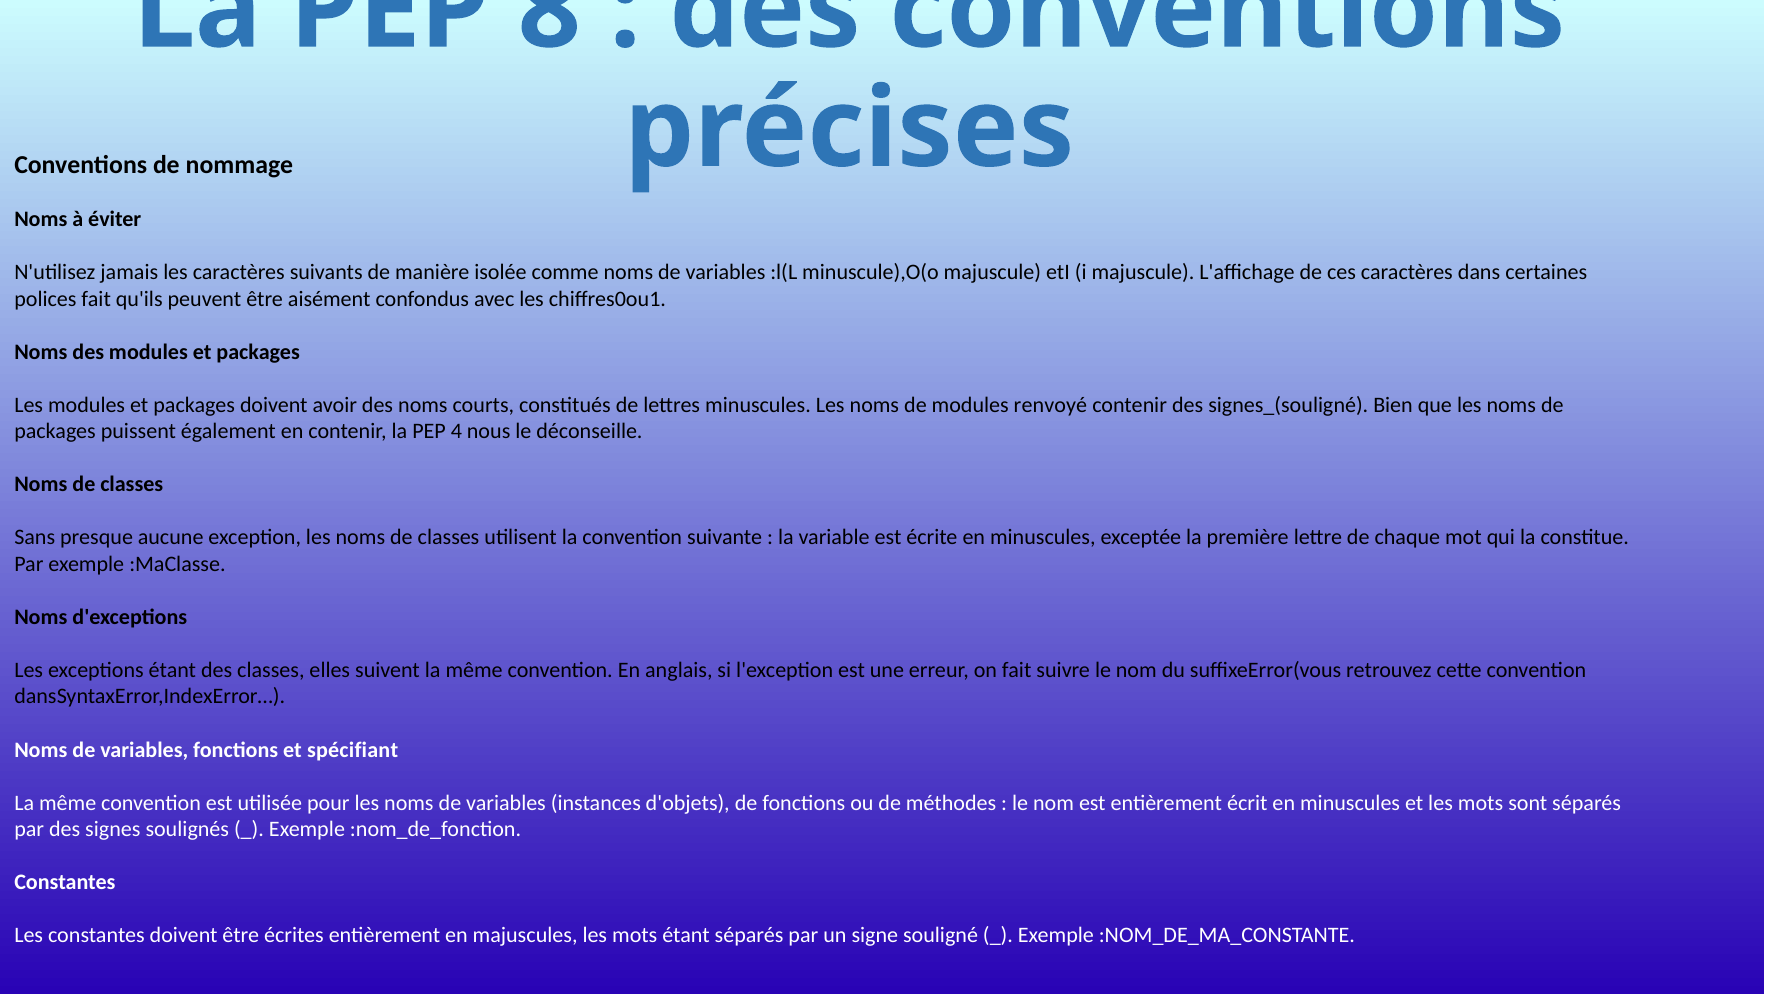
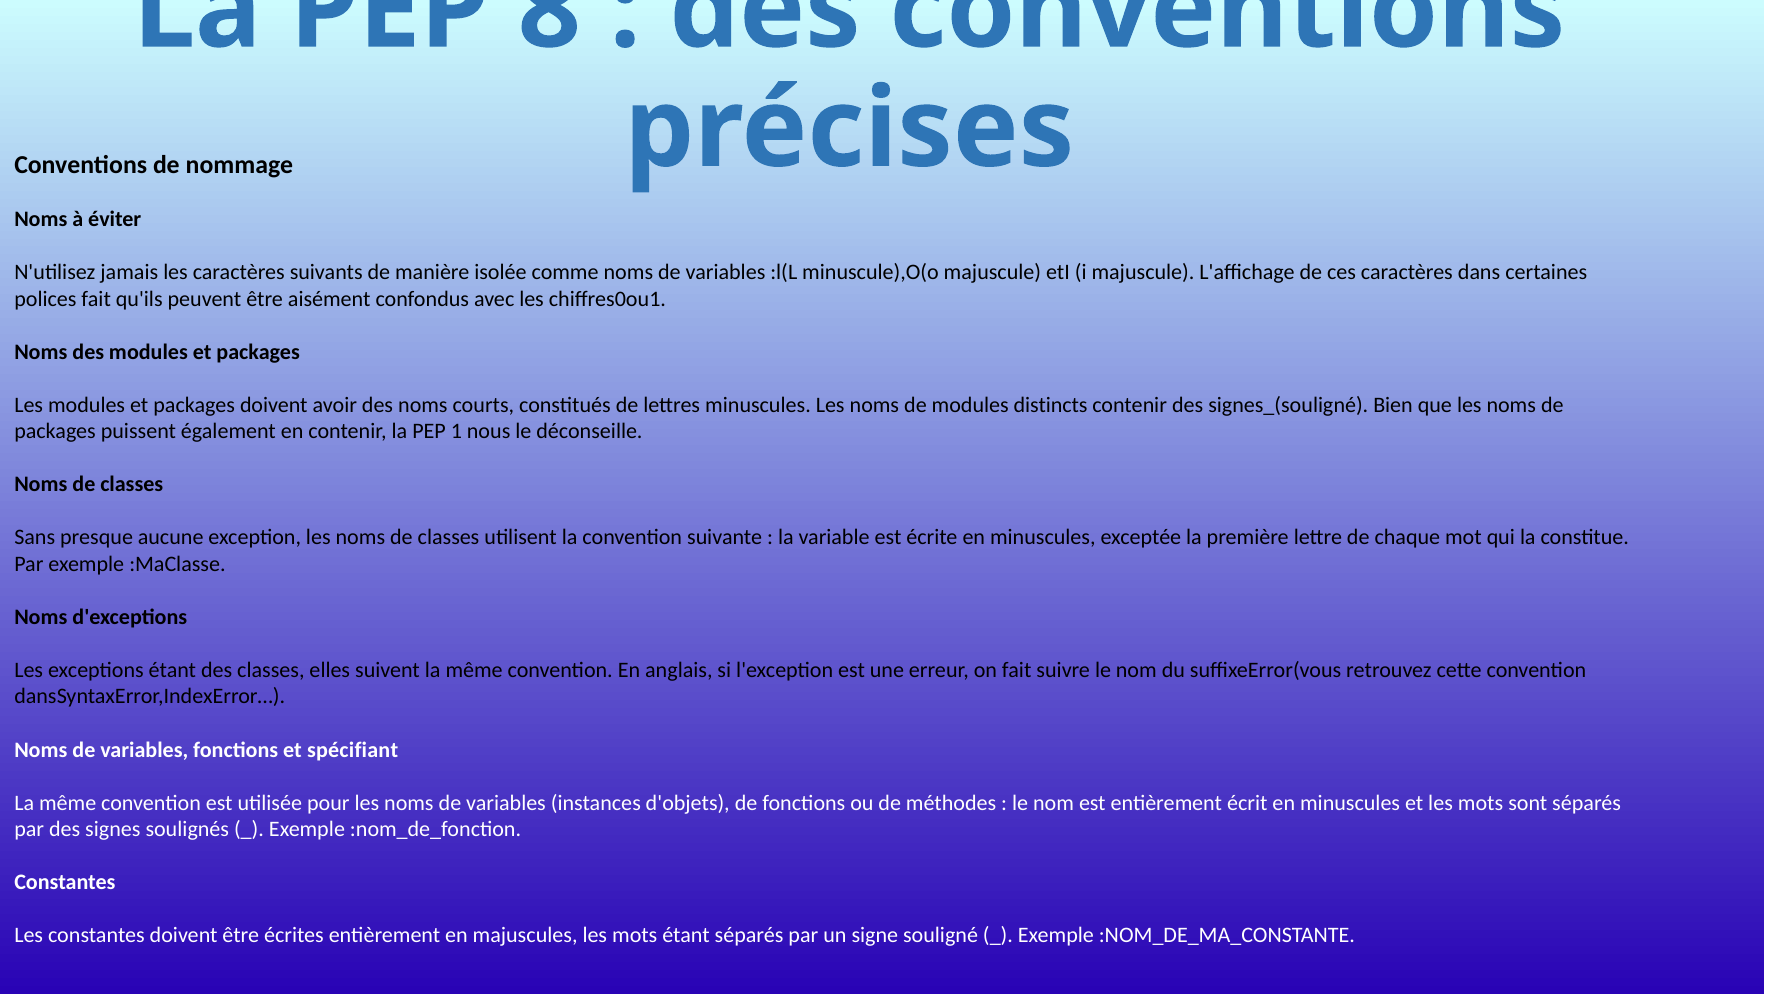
renvoyé: renvoyé -> distincts (1051, 405)
4: 4 -> 1 (456, 432)
